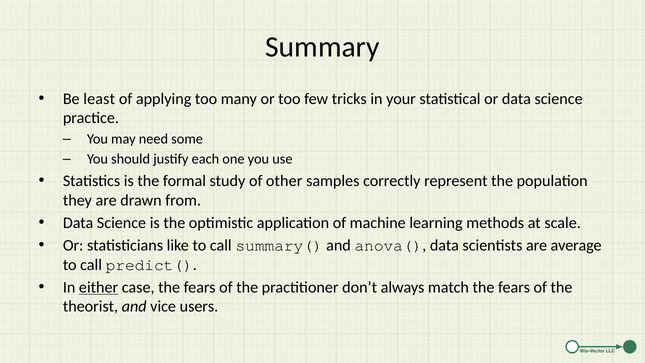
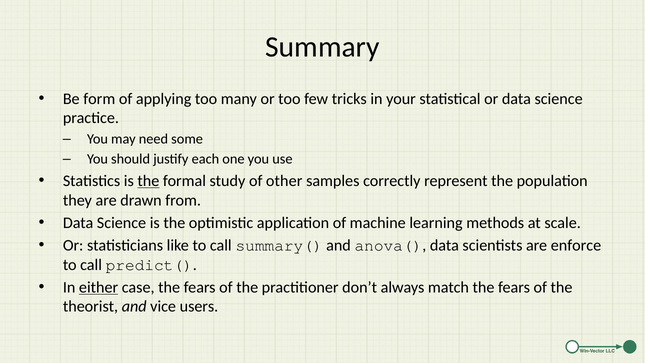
least: least -> form (99, 99)
the underline: none -> present (148, 181)
average: average -> enforce (576, 245)
